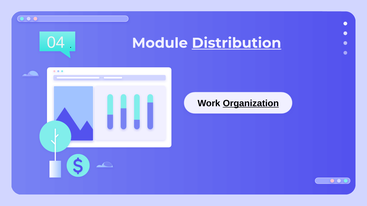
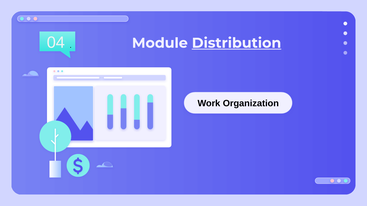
Organization underline: present -> none (251, 104)
